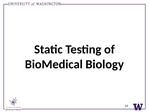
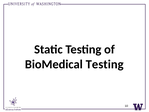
BioMedical Biology: Biology -> Testing (105, 64)
